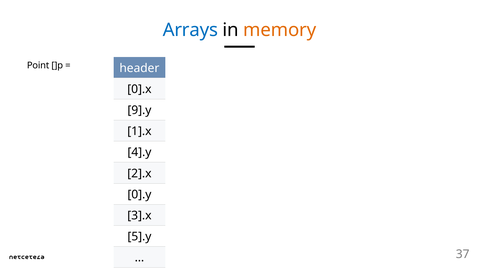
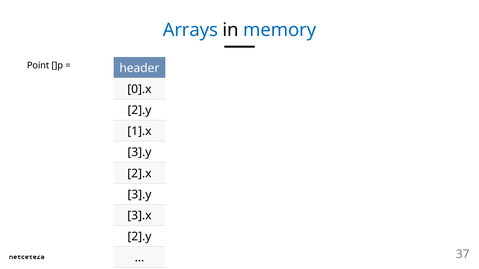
memory colour: orange -> blue (280, 30)
9].y: 9].y -> 2].y (139, 110)
4].y: 4].y -> 3].y (139, 153)
0].y: 0].y -> 3].y (139, 195)
5].y: 5].y -> 2].y (139, 237)
